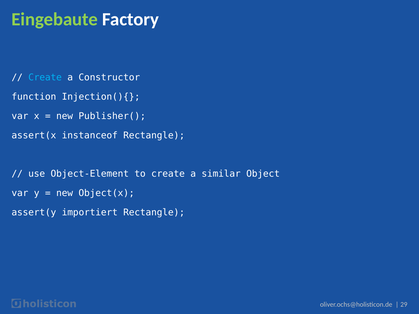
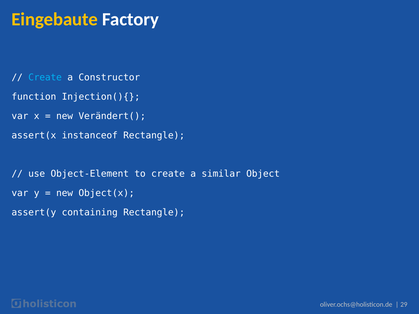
Eingebaute colour: light green -> yellow (55, 19)
Publisher(: Publisher( -> Verändert( (112, 116)
importiert: importiert -> containing (90, 213)
